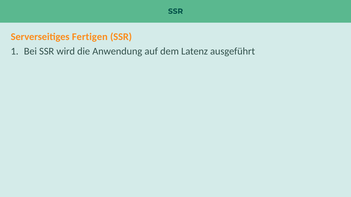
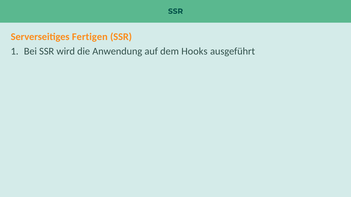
Latenz: Latenz -> Hooks (194, 51)
